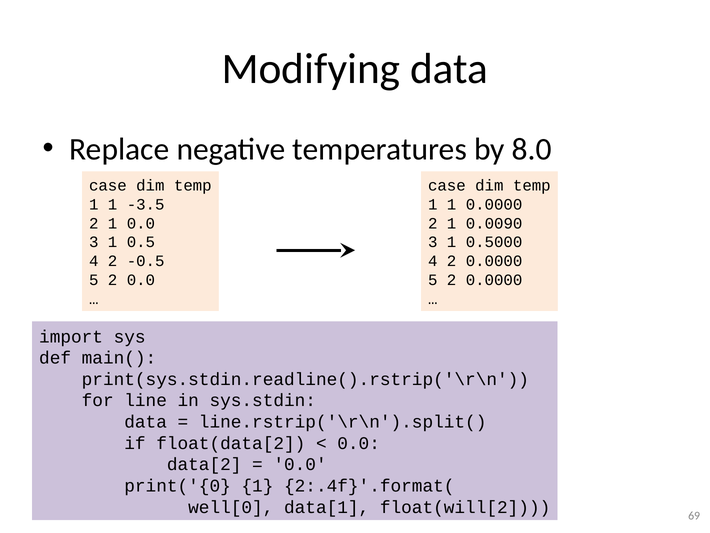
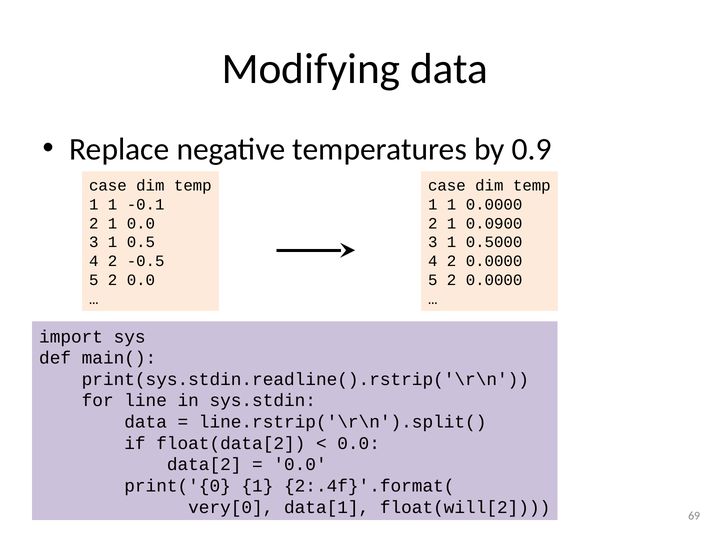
8.0: 8.0 -> 0.9 (532, 149)
-3.5: -3.5 -> -0.1 (146, 204)
0.0090: 0.0090 -> 0.0900 (494, 223)
well[0: well[0 -> very[0 (231, 507)
